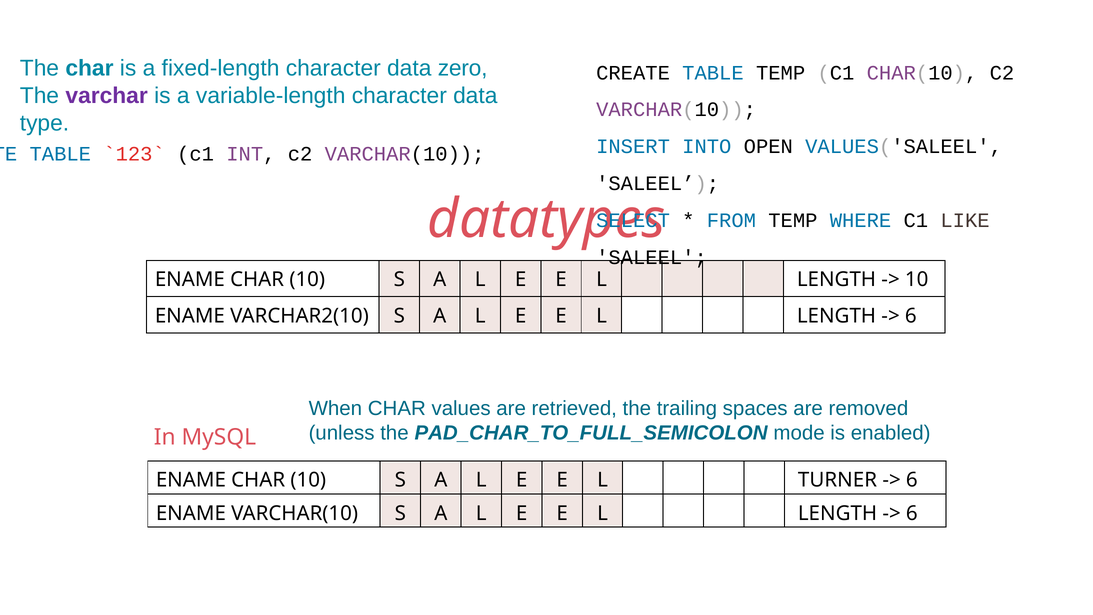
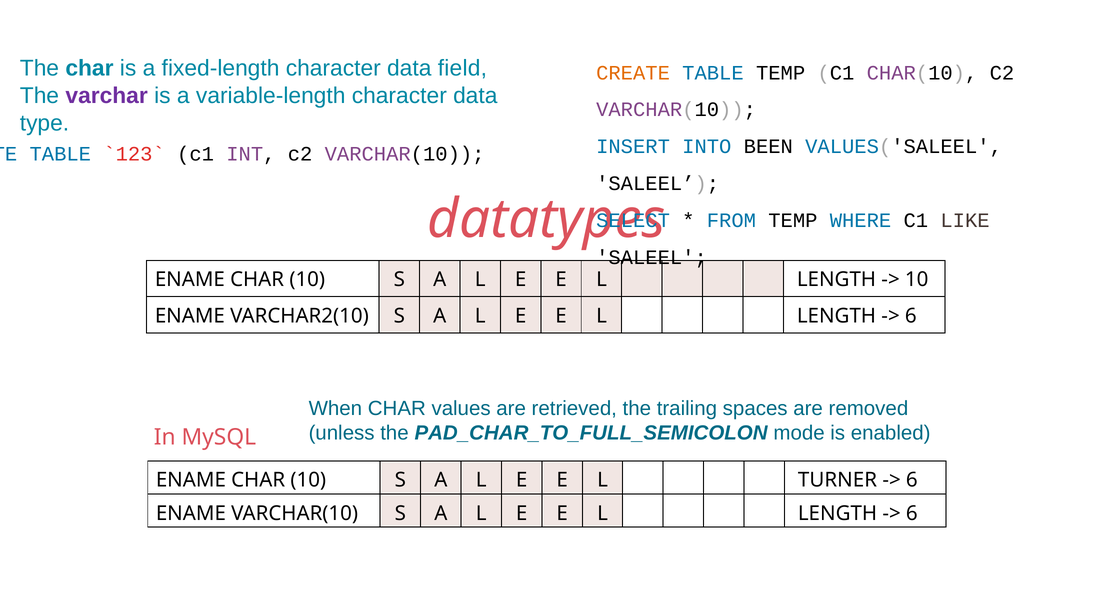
zero: zero -> field (462, 68)
CREATE colour: black -> orange (633, 73)
OPEN: OPEN -> BEEN (768, 147)
